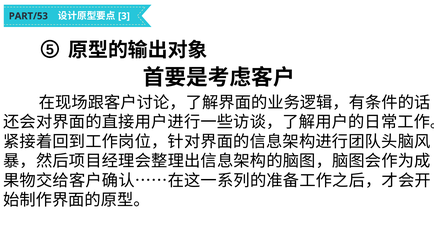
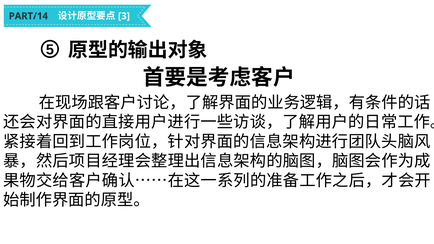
PART/53: PART/53 -> PART/14 (28, 16)
